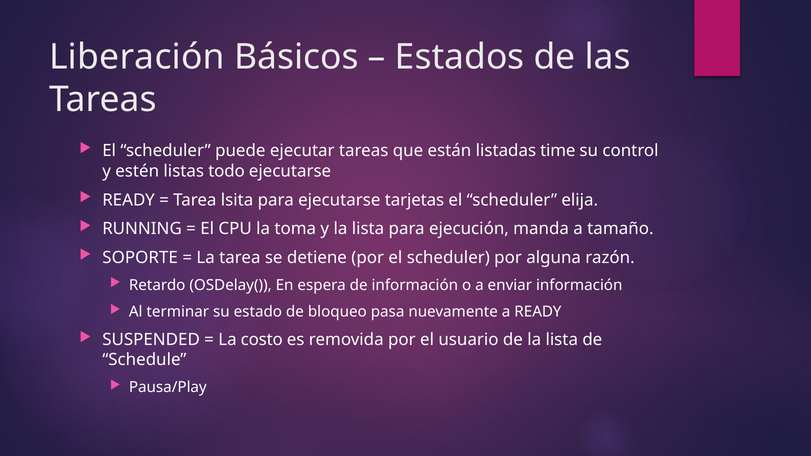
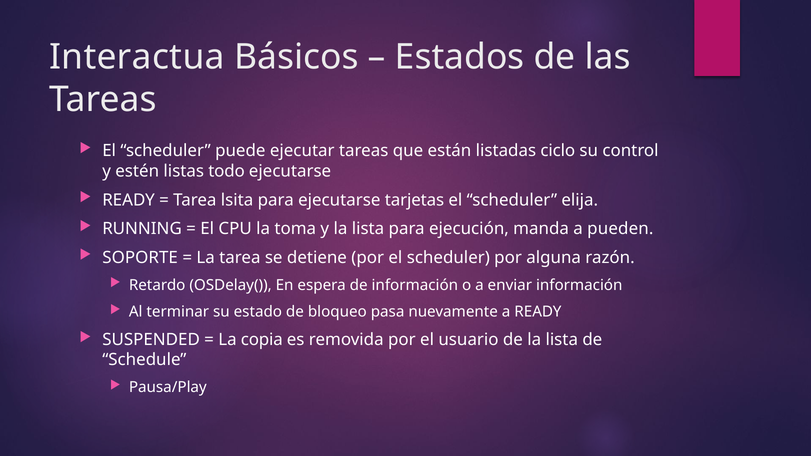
Liberación: Liberación -> Interactua (137, 57)
time: time -> ciclo (558, 151)
tamaño: tamaño -> pueden (620, 229)
costo: costo -> copia (262, 340)
